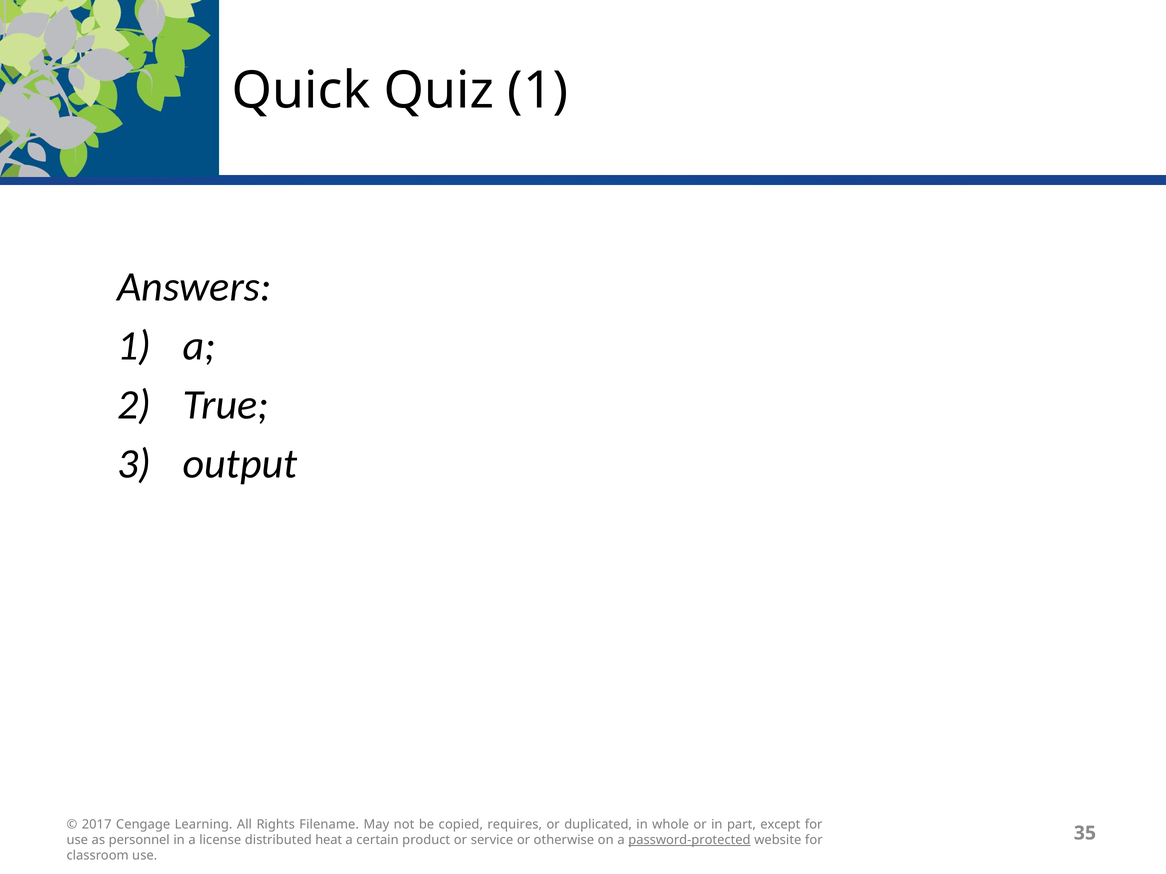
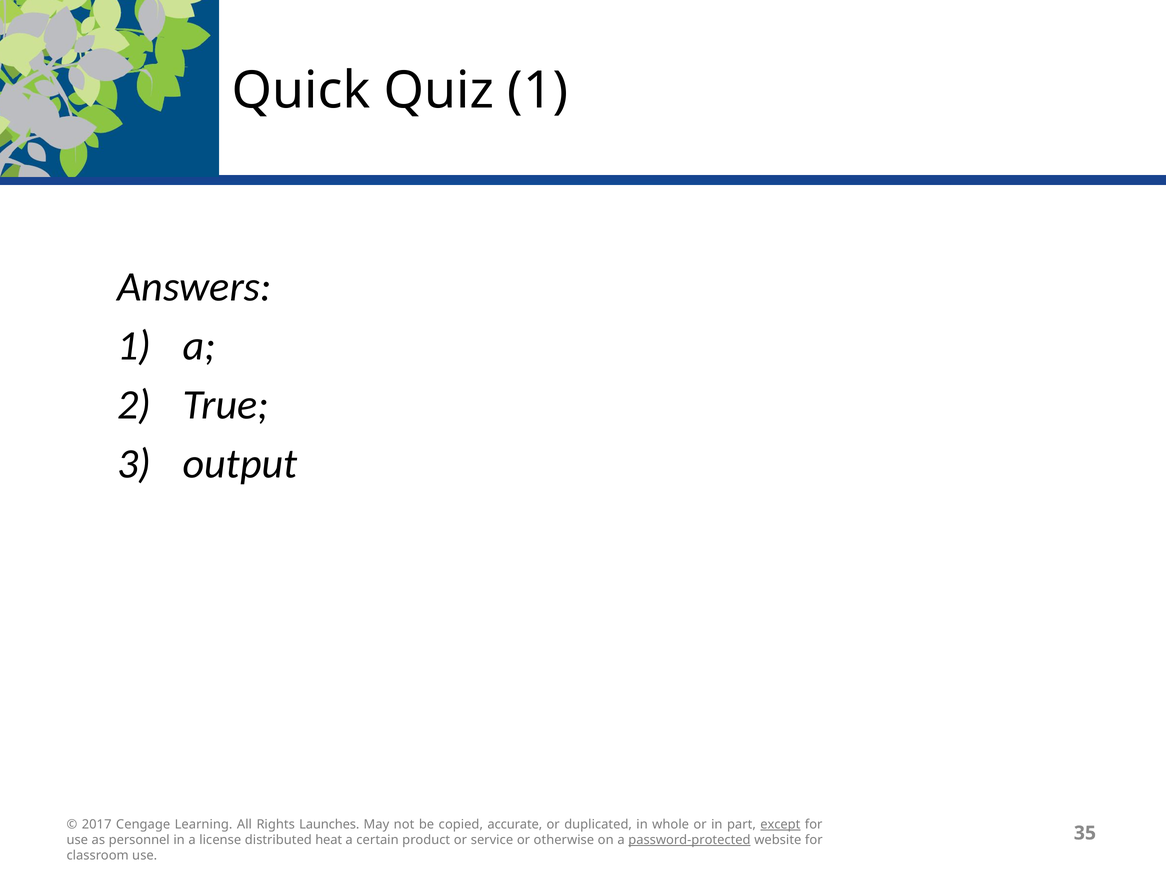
Filename: Filename -> Launches (329, 825)
requires: requires -> accurate (515, 825)
except underline: none -> present (780, 825)
